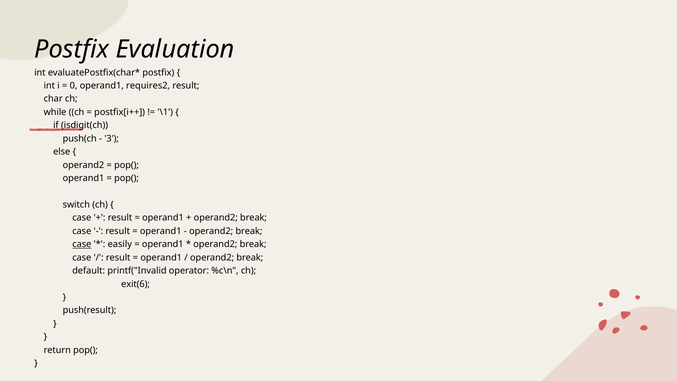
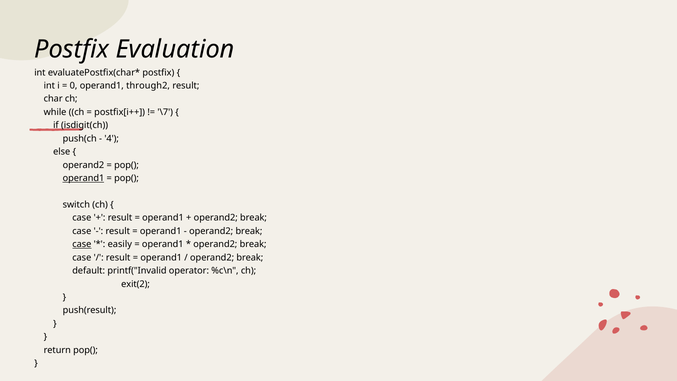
requires2: requires2 -> through2 (148, 86)
\1: \1 -> \7 (165, 112)
3: 3 -> 4 (112, 139)
operand1 underline: none -> present (83, 178)
exit(6: exit(6 -> exit(2 (136, 284)
